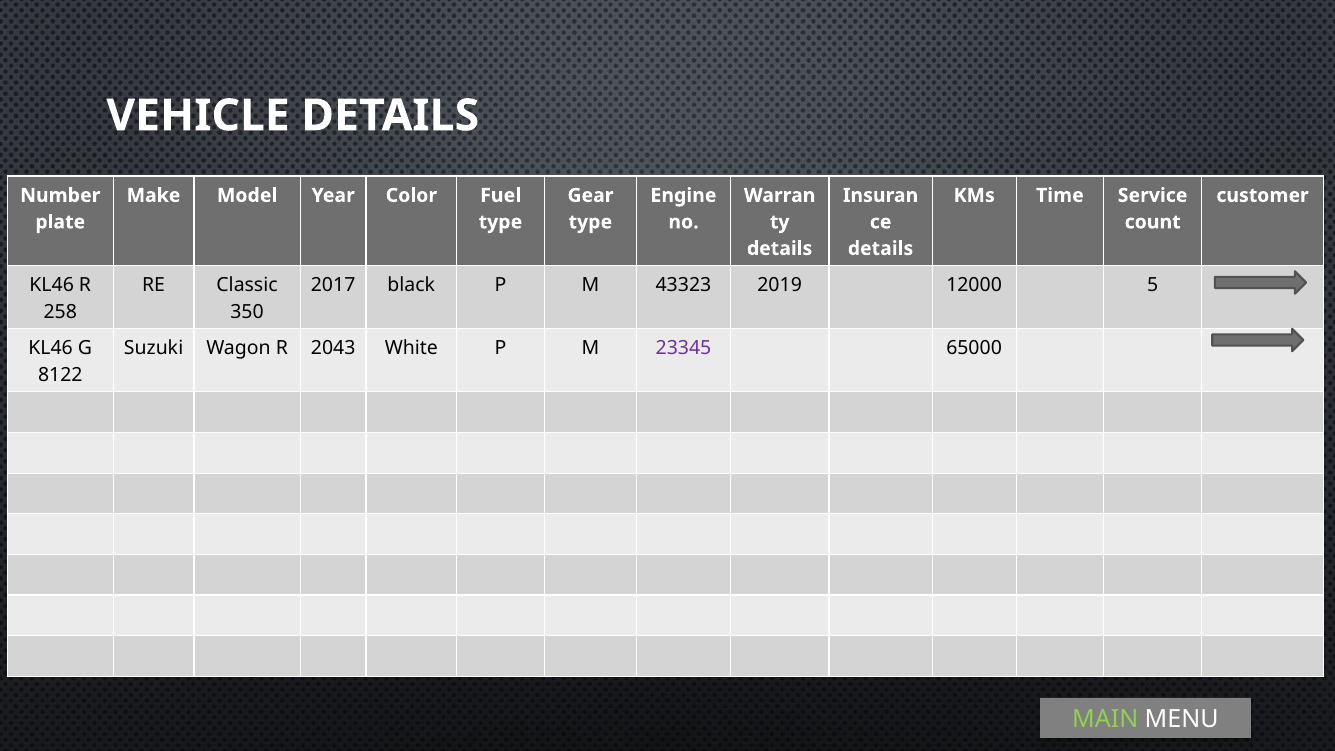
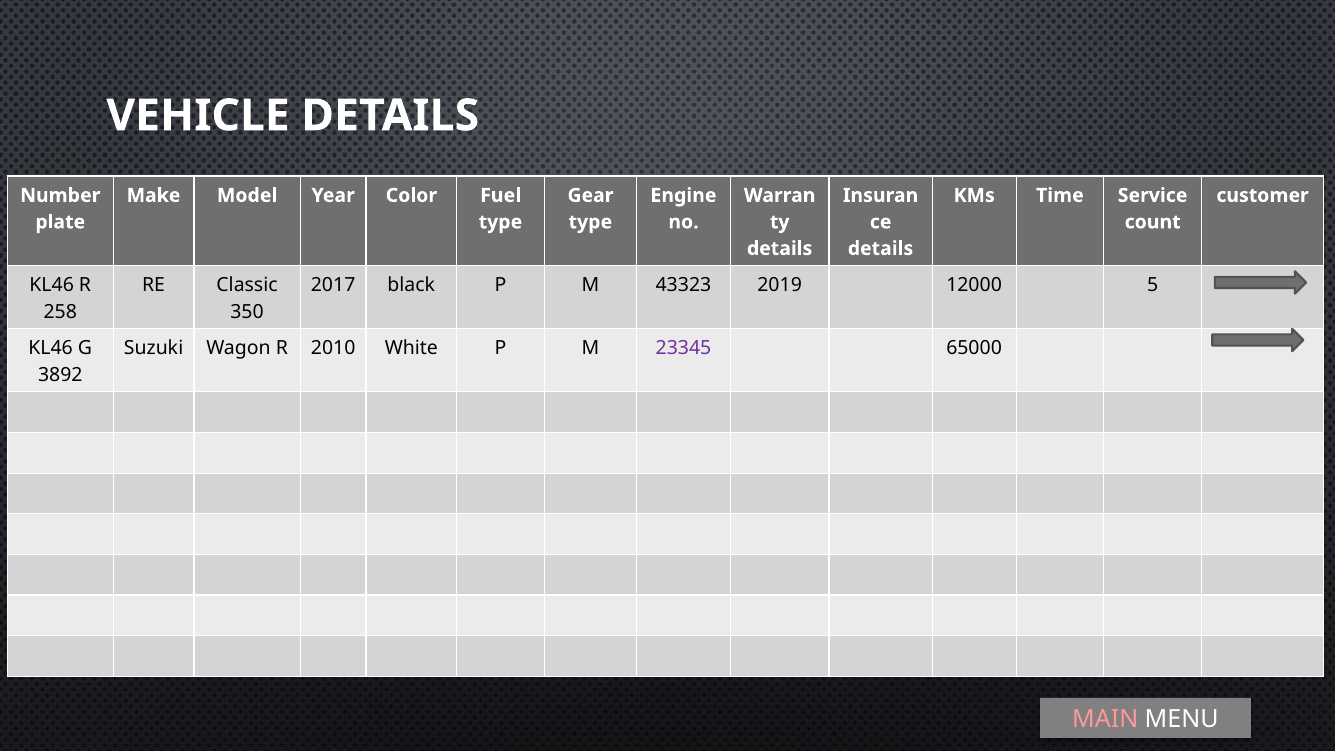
2043: 2043 -> 2010 (333, 348)
8122: 8122 -> 3892 (60, 375)
MAIN colour: light green -> pink (1105, 720)
